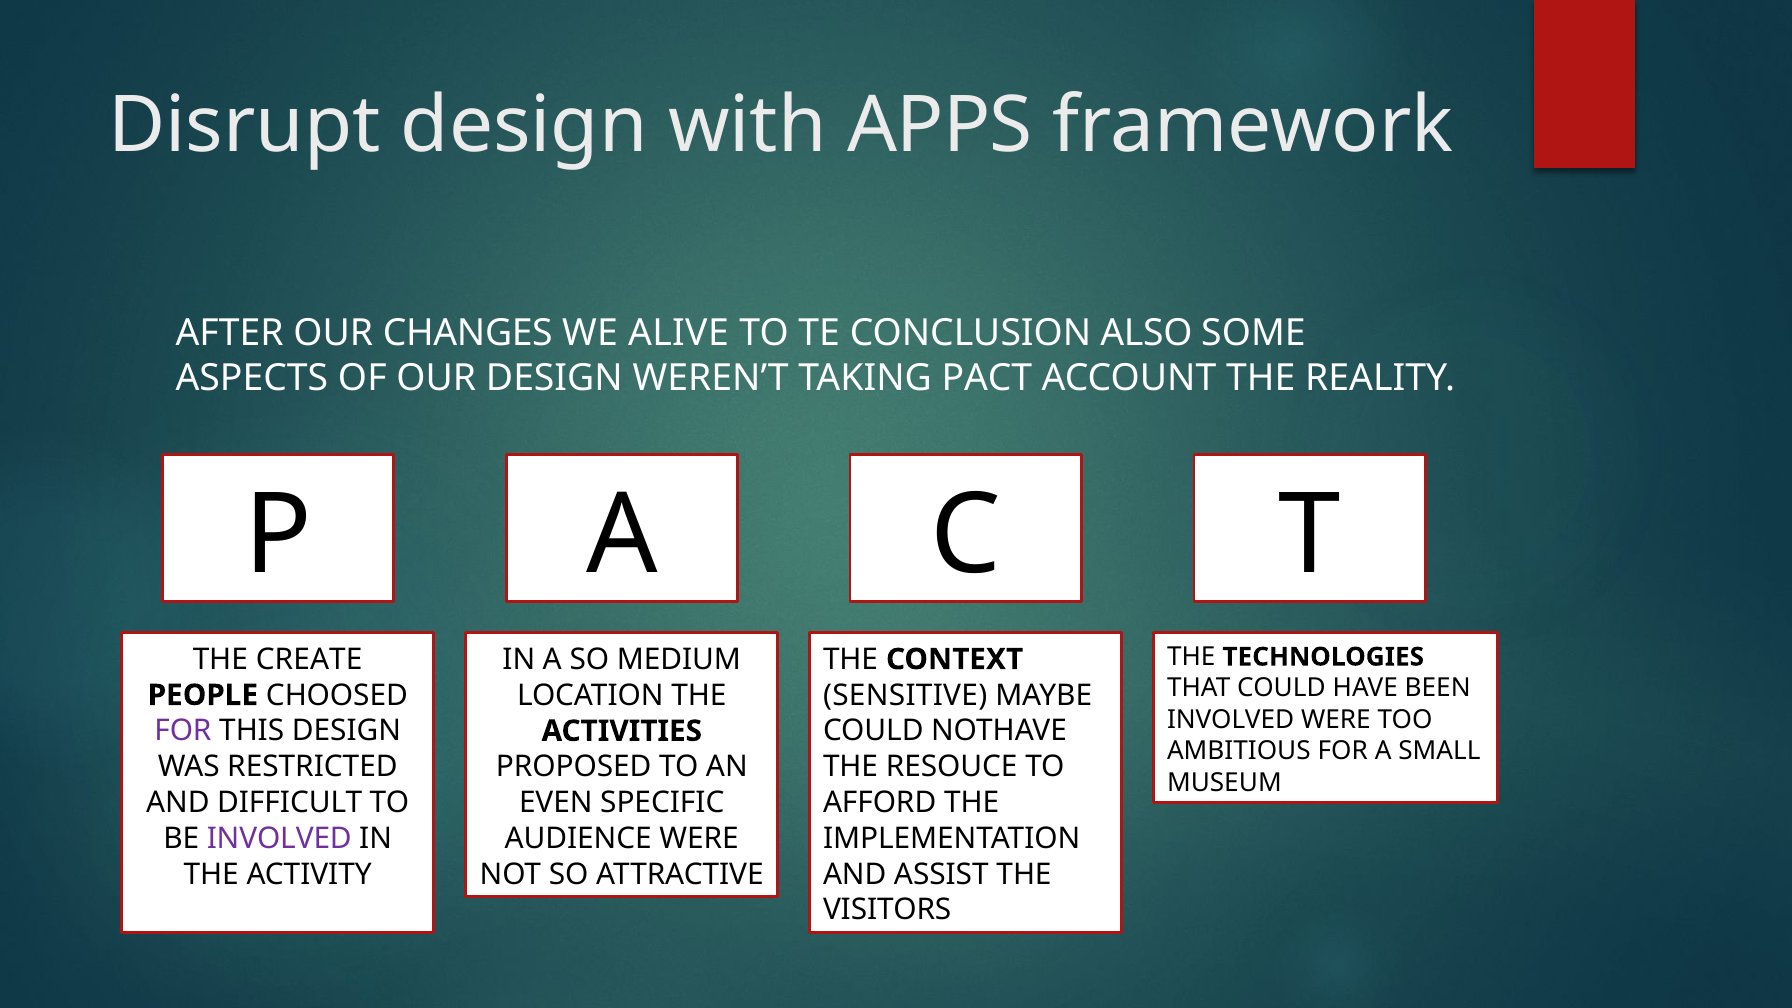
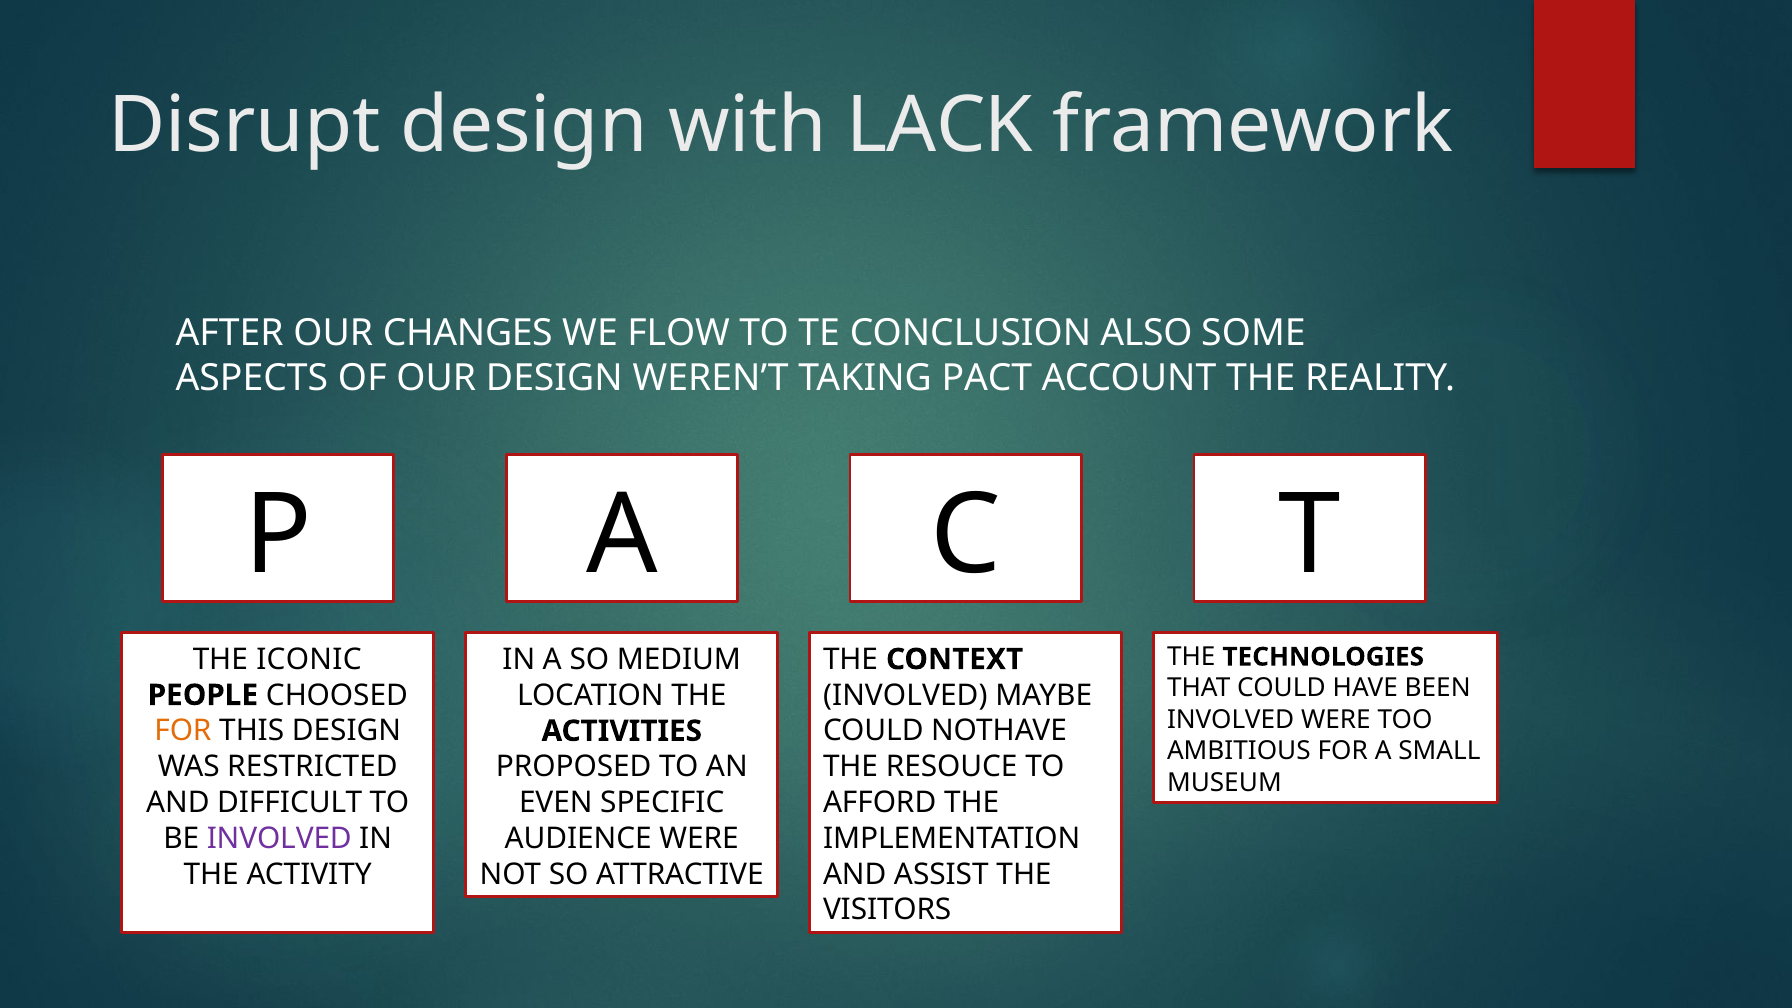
APPS: APPS -> LACK (940, 126)
ALIVE: ALIVE -> FLOW (679, 334)
CREATE: CREATE -> ICONIC (309, 659)
SENSITIVE: SENSITIVE -> INVOLVED (905, 695)
FOR colour: purple -> orange (183, 731)
